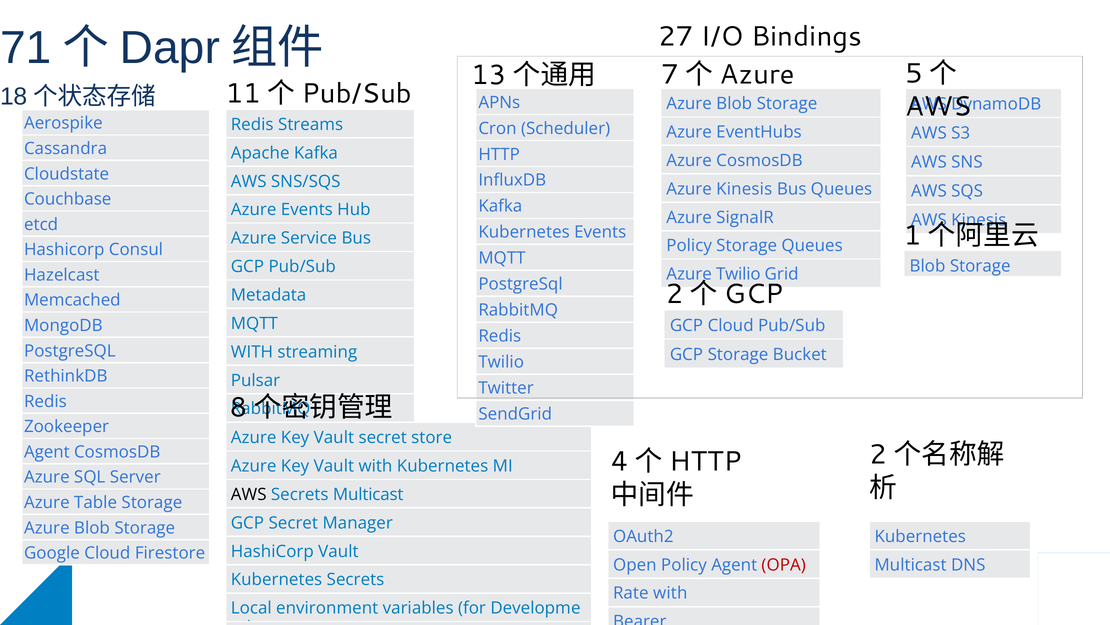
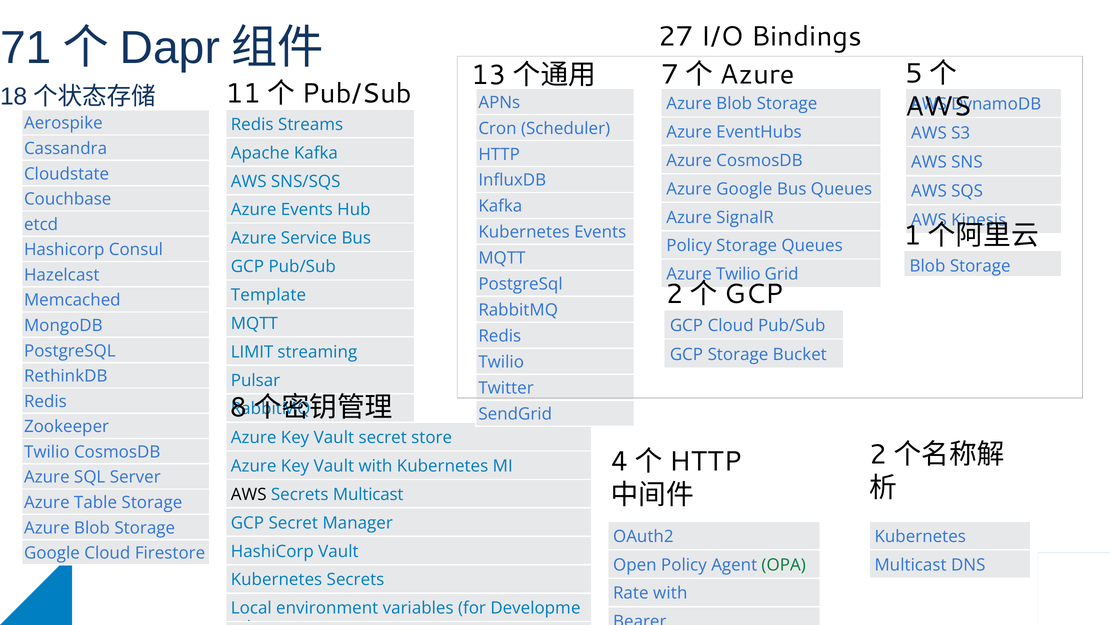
Azure Kinesis: Kinesis -> Google (744, 189)
Metadata: Metadata -> Template (268, 295)
WITH: WITH -> LIMIT (252, 352)
Agent: Agent -> Twilio (47, 452)
OPA colour: red -> green (784, 564)
